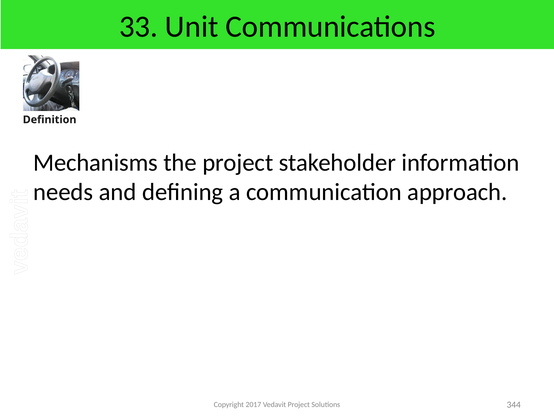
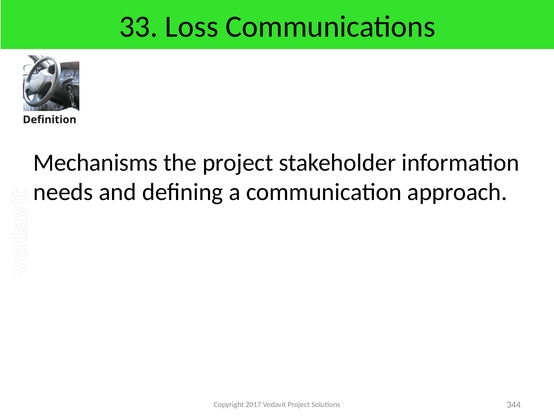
Unit: Unit -> Loss (192, 27)
